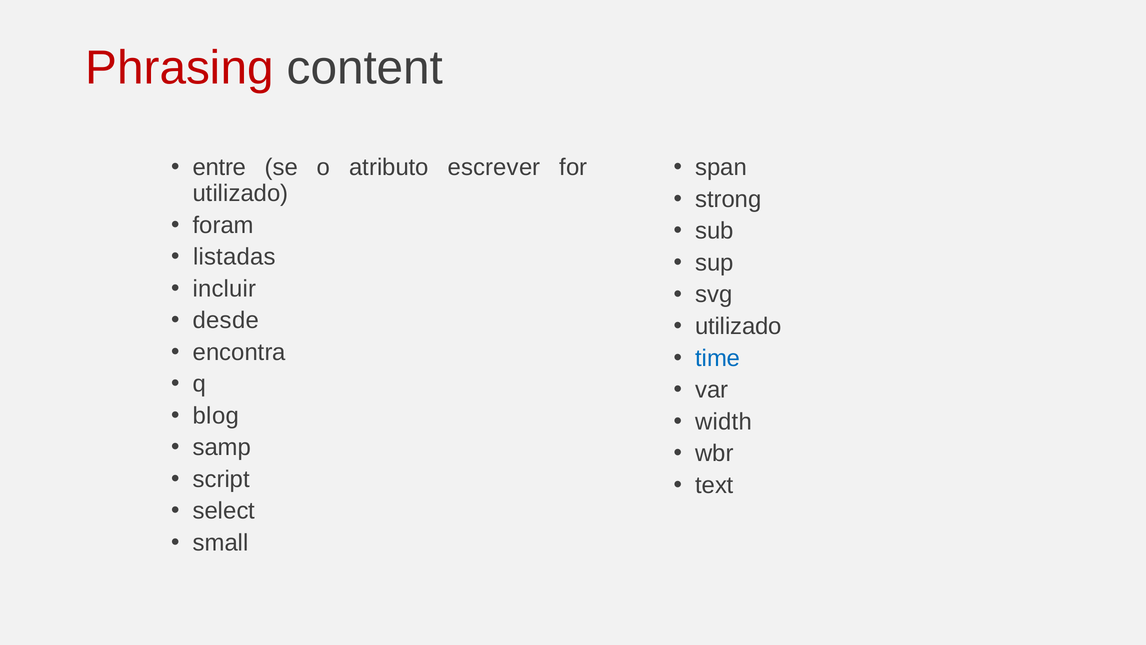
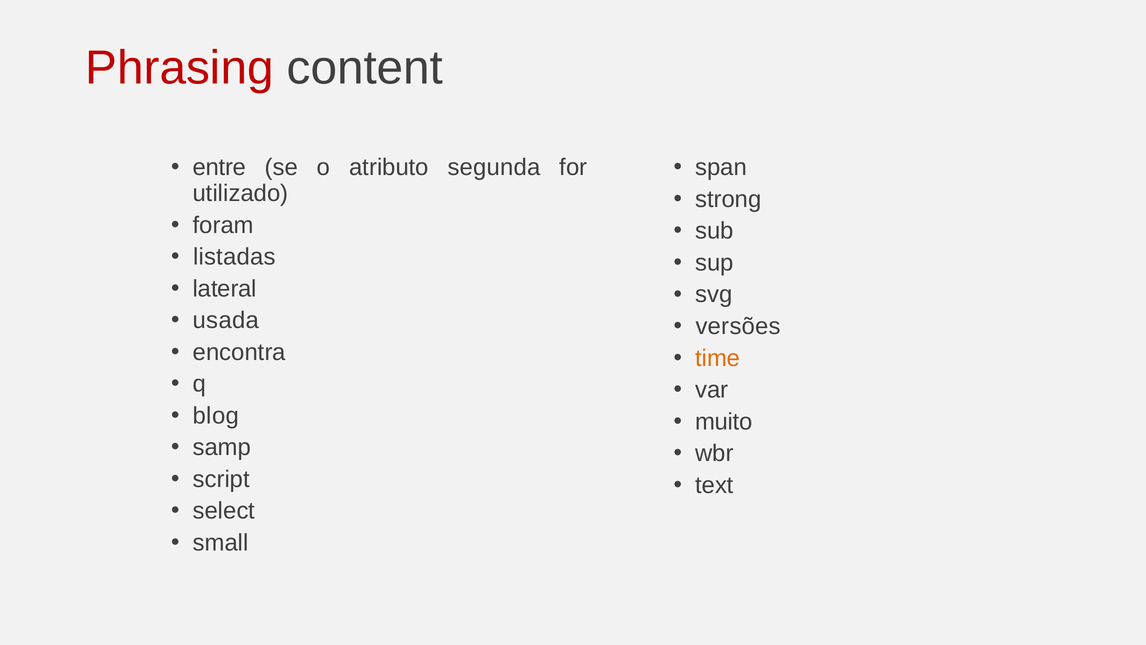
escrever: escrever -> segunda (494, 167)
incluir: incluir -> lateral (225, 288)
desde: desde -> usada (226, 320)
utilizado: utilizado -> versões (738, 326)
time colour: blue -> orange (718, 358)
width: width -> muito (724, 421)
